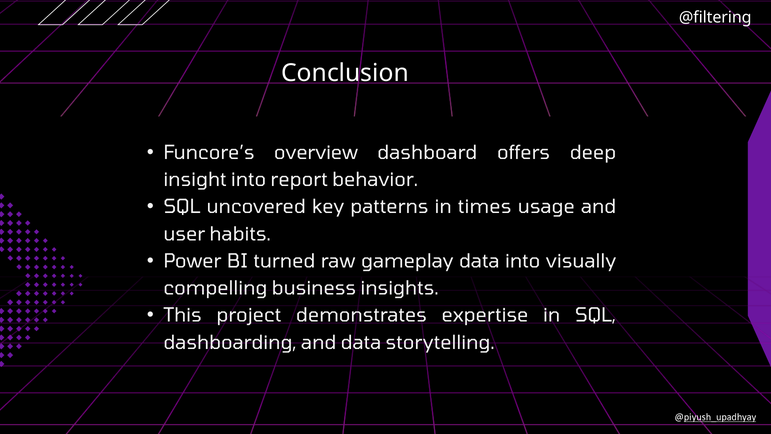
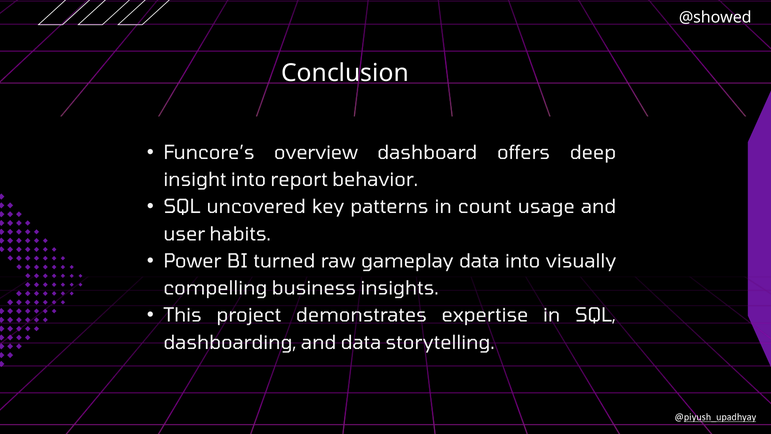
@filtering: @filtering -> @showed (715, 18)
times: times -> count (485, 207)
